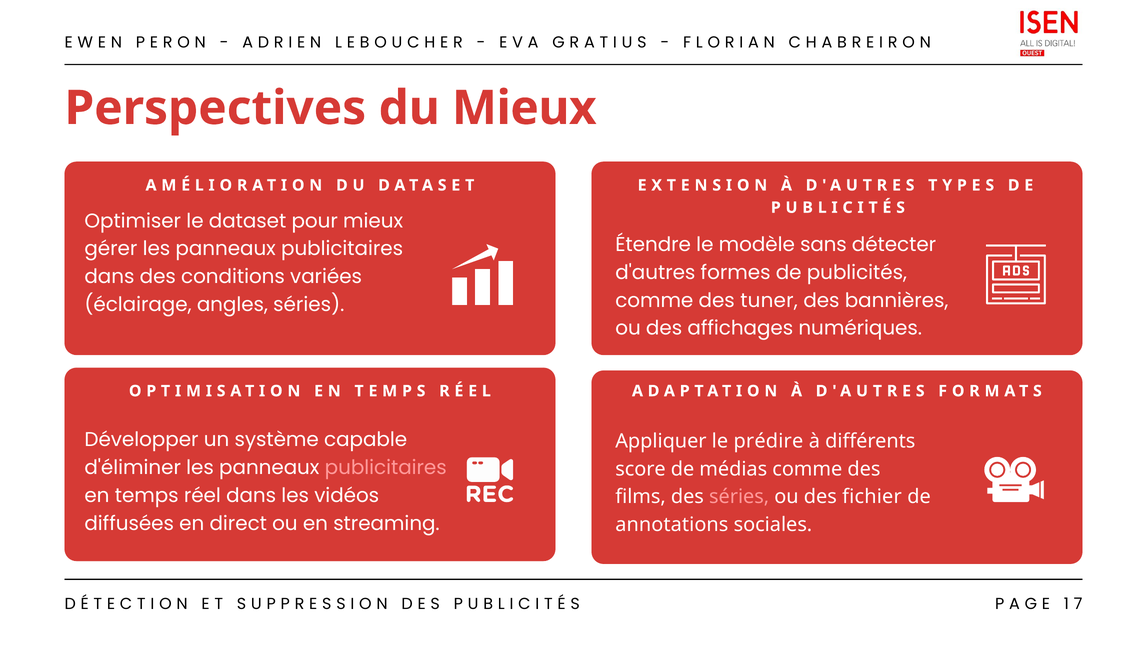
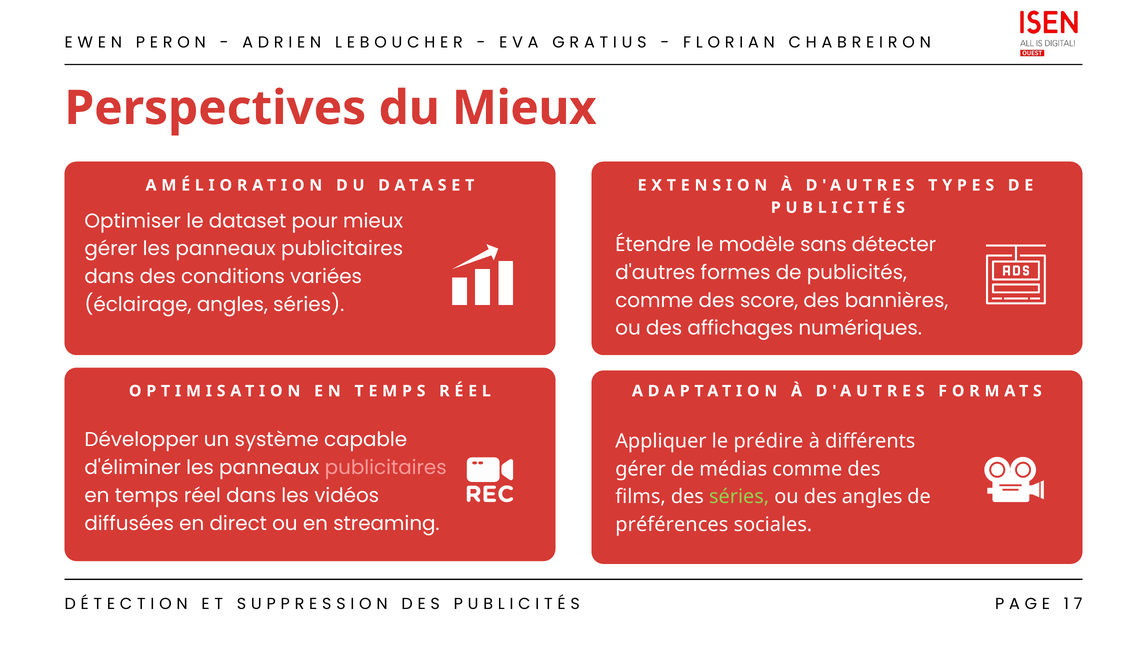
tuner: tuner -> score (769, 301)
score: score -> gérer (641, 469)
séries colour: pink -> light green (739, 497)
des fichier: fichier -> angles (872, 497)
annotations: annotations -> préférences (672, 525)
